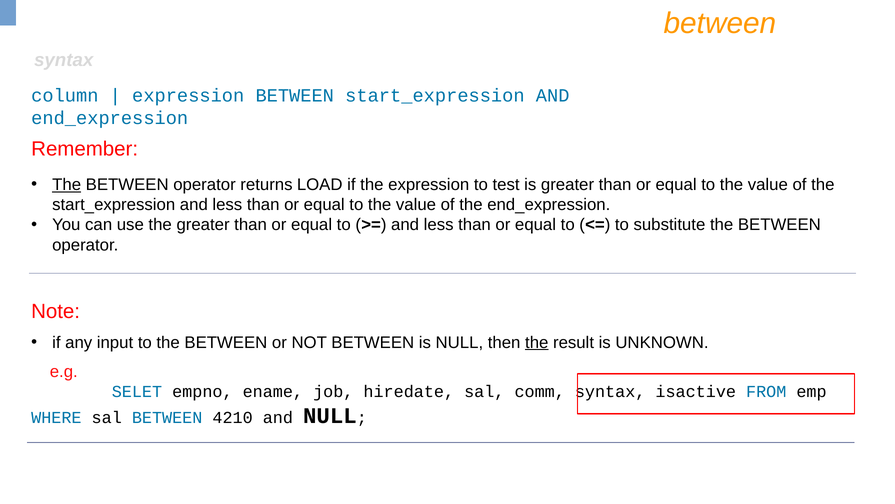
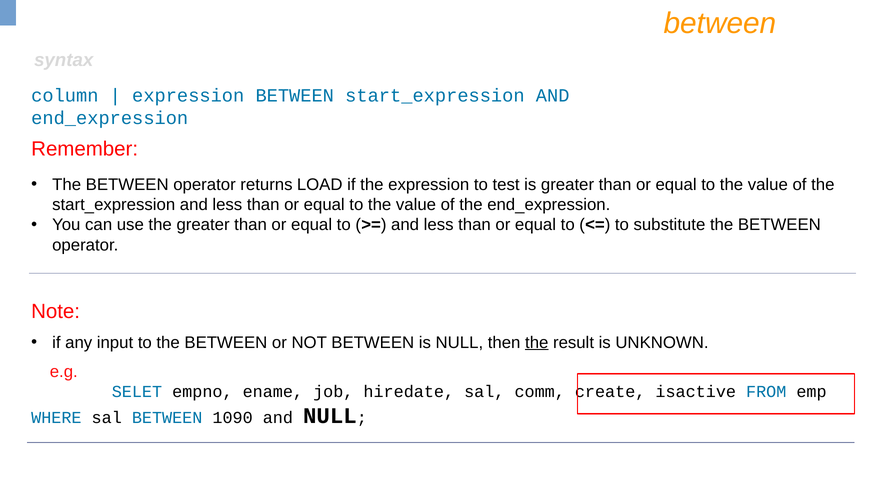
The underline: present -> none (67, 184)
comm syntax: syntax -> create (610, 391)
4210: 4210 -> 1090 (233, 417)
